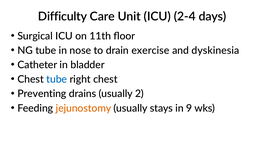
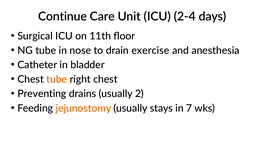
Difficulty: Difficulty -> Continue (62, 16)
dyskinesia: dyskinesia -> anesthesia (215, 51)
tube colour: blue -> orange (57, 79)
9: 9 -> 7 (189, 108)
